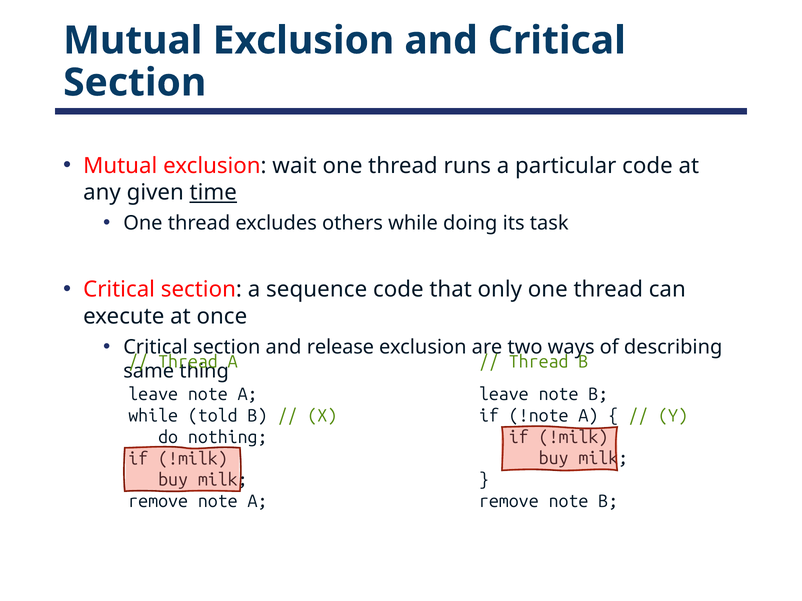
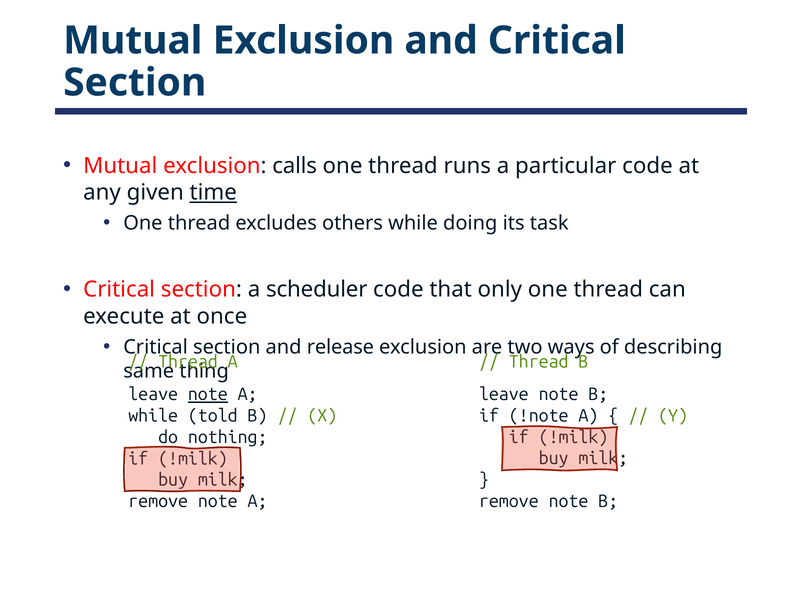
wait: wait -> calls (295, 166)
sequence: sequence -> scheduler (317, 290)
note underline: none -> present (208, 395)
